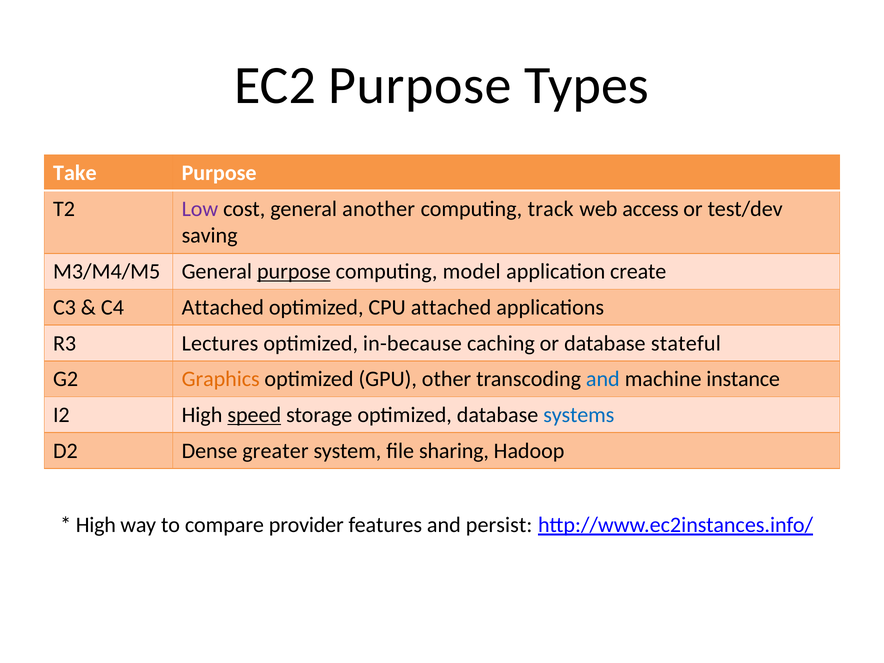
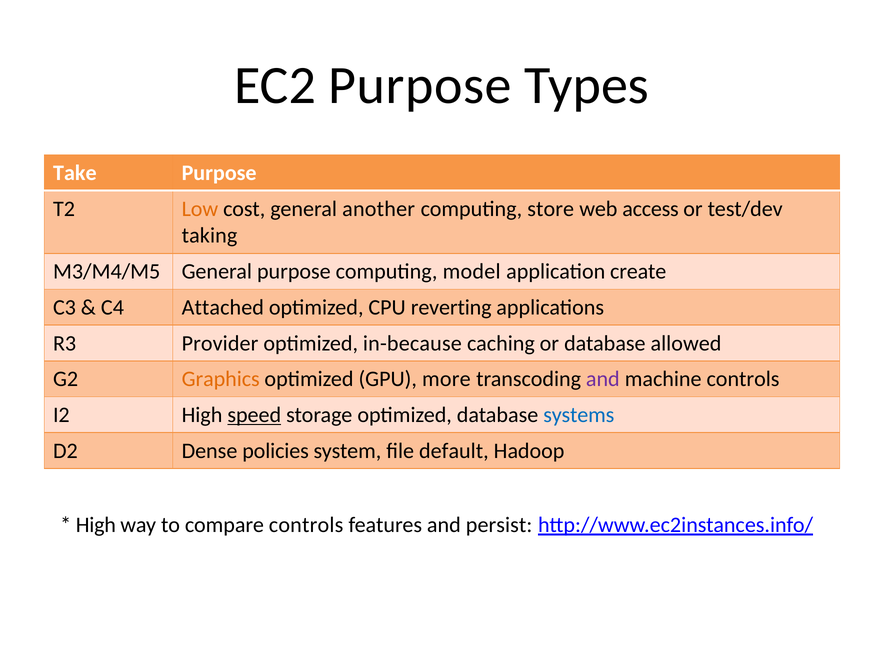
Low colour: purple -> orange (200, 209)
track: track -> store (551, 209)
saving: saving -> taking (209, 236)
purpose underline: present -> none (294, 272)
CPU attached: attached -> reverting (451, 307)
Lectures: Lectures -> Provider (220, 343)
stateful: stateful -> allowed (686, 343)
other: other -> more (446, 379)
and colour: blue -> purple (603, 379)
machine instance: instance -> controls (743, 379)
greater: greater -> policies (276, 451)
sharing: sharing -> default (454, 451)
compare provider: provider -> controls (306, 525)
